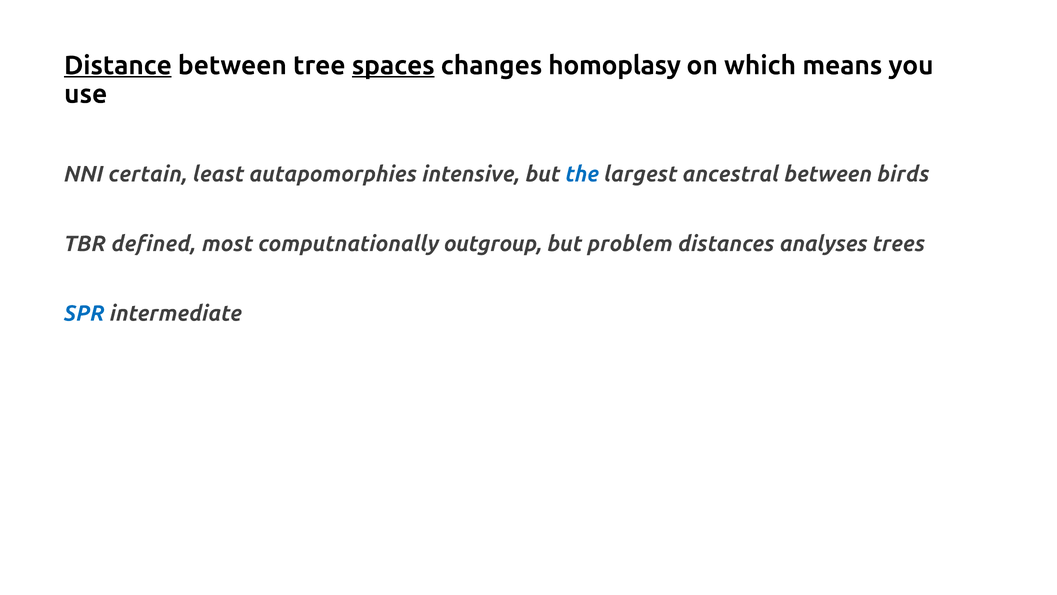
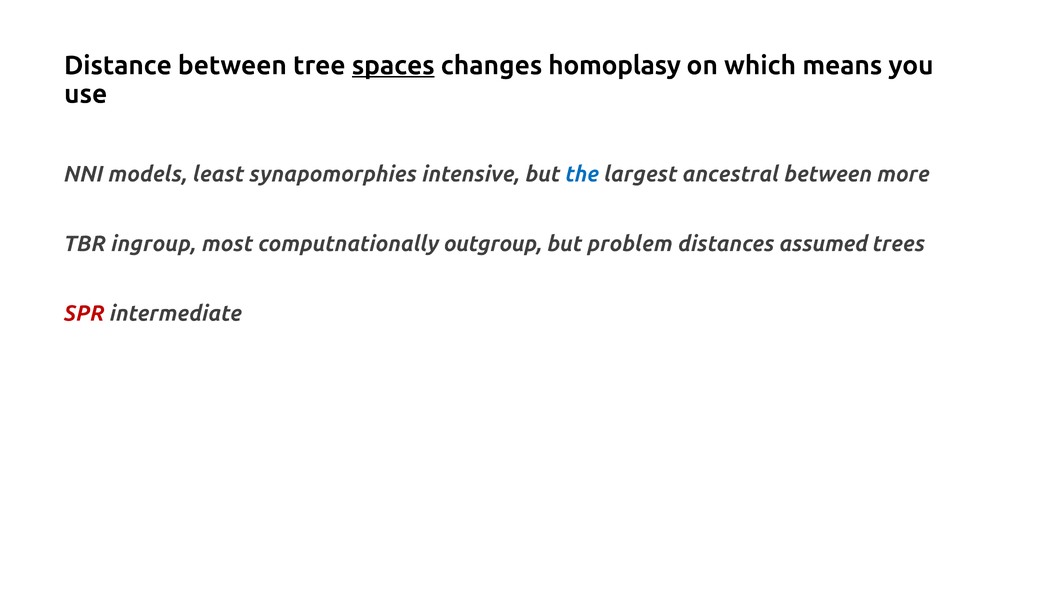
Distance underline: present -> none (118, 65)
certain: certain -> models (148, 174)
autapomorphies: autapomorphies -> synapomorphies (333, 174)
birds: birds -> more (903, 174)
defined: defined -> ingroup (154, 244)
analyses: analyses -> assumed (824, 244)
SPR colour: blue -> red (84, 313)
